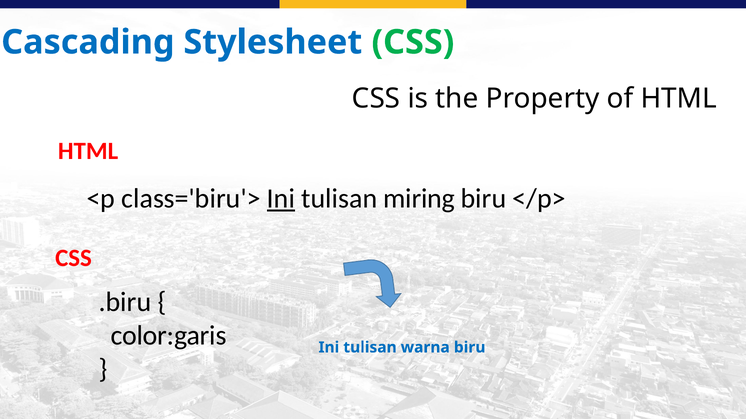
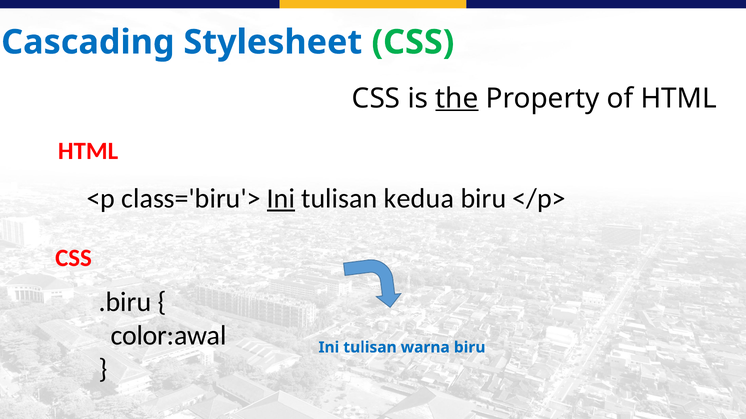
the underline: none -> present (457, 99)
miring: miring -> kedua (419, 199)
color:garis: color:garis -> color:awal (169, 336)
